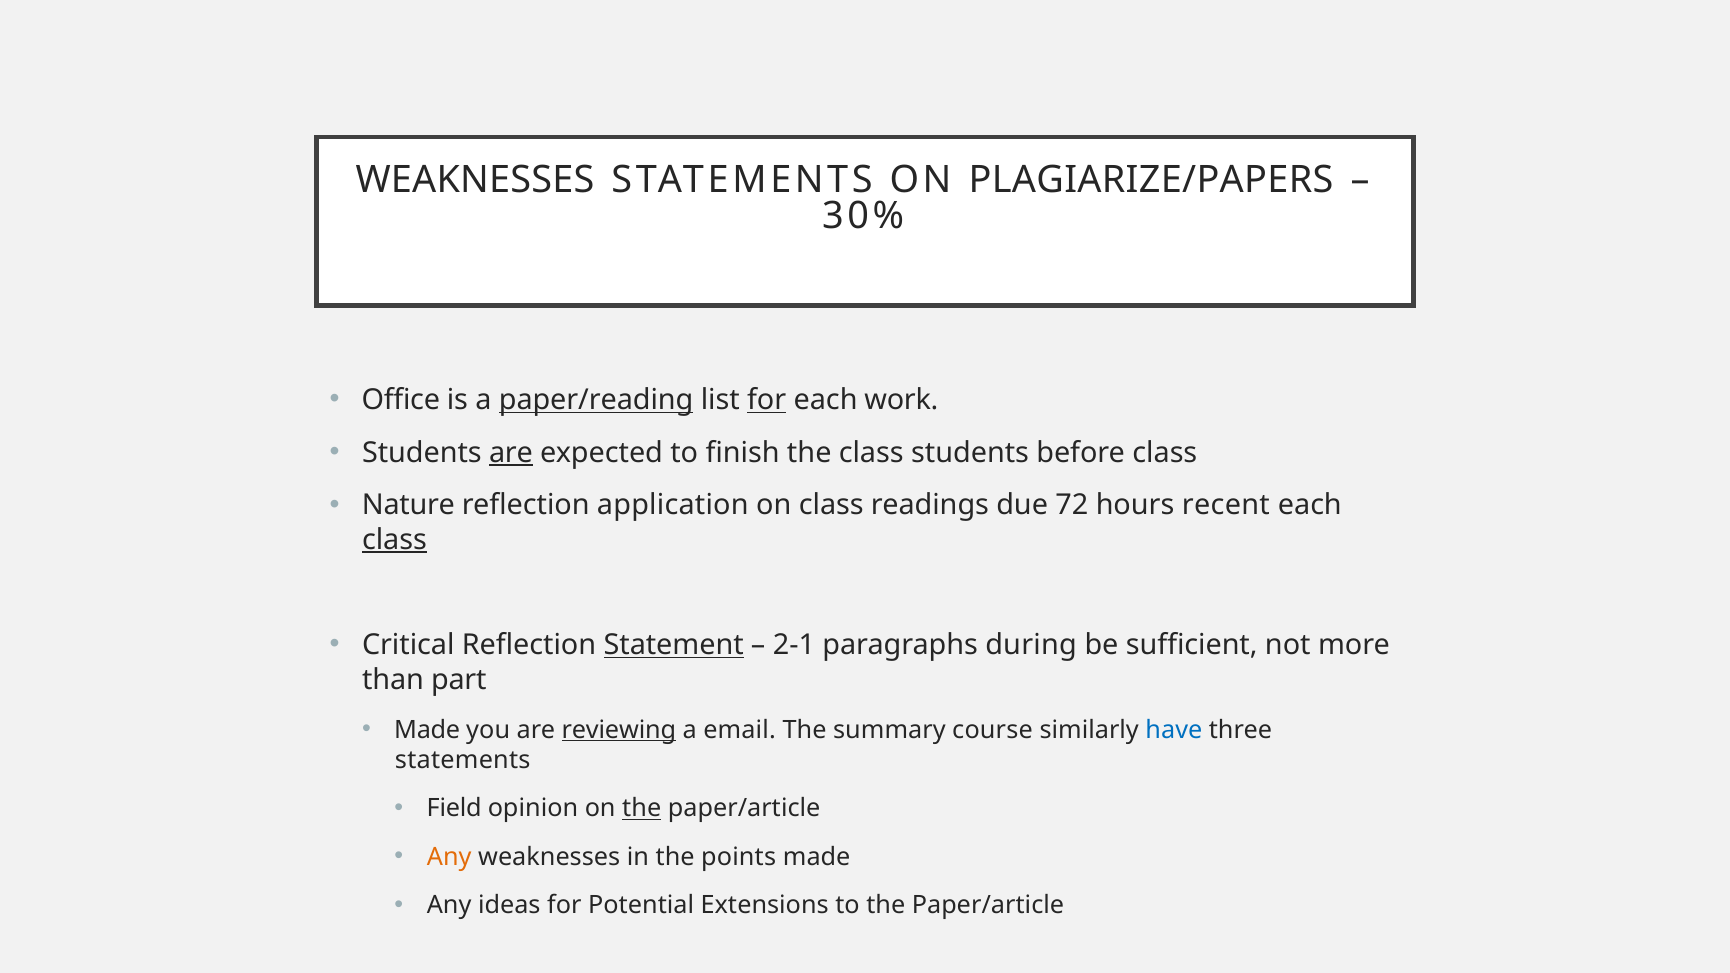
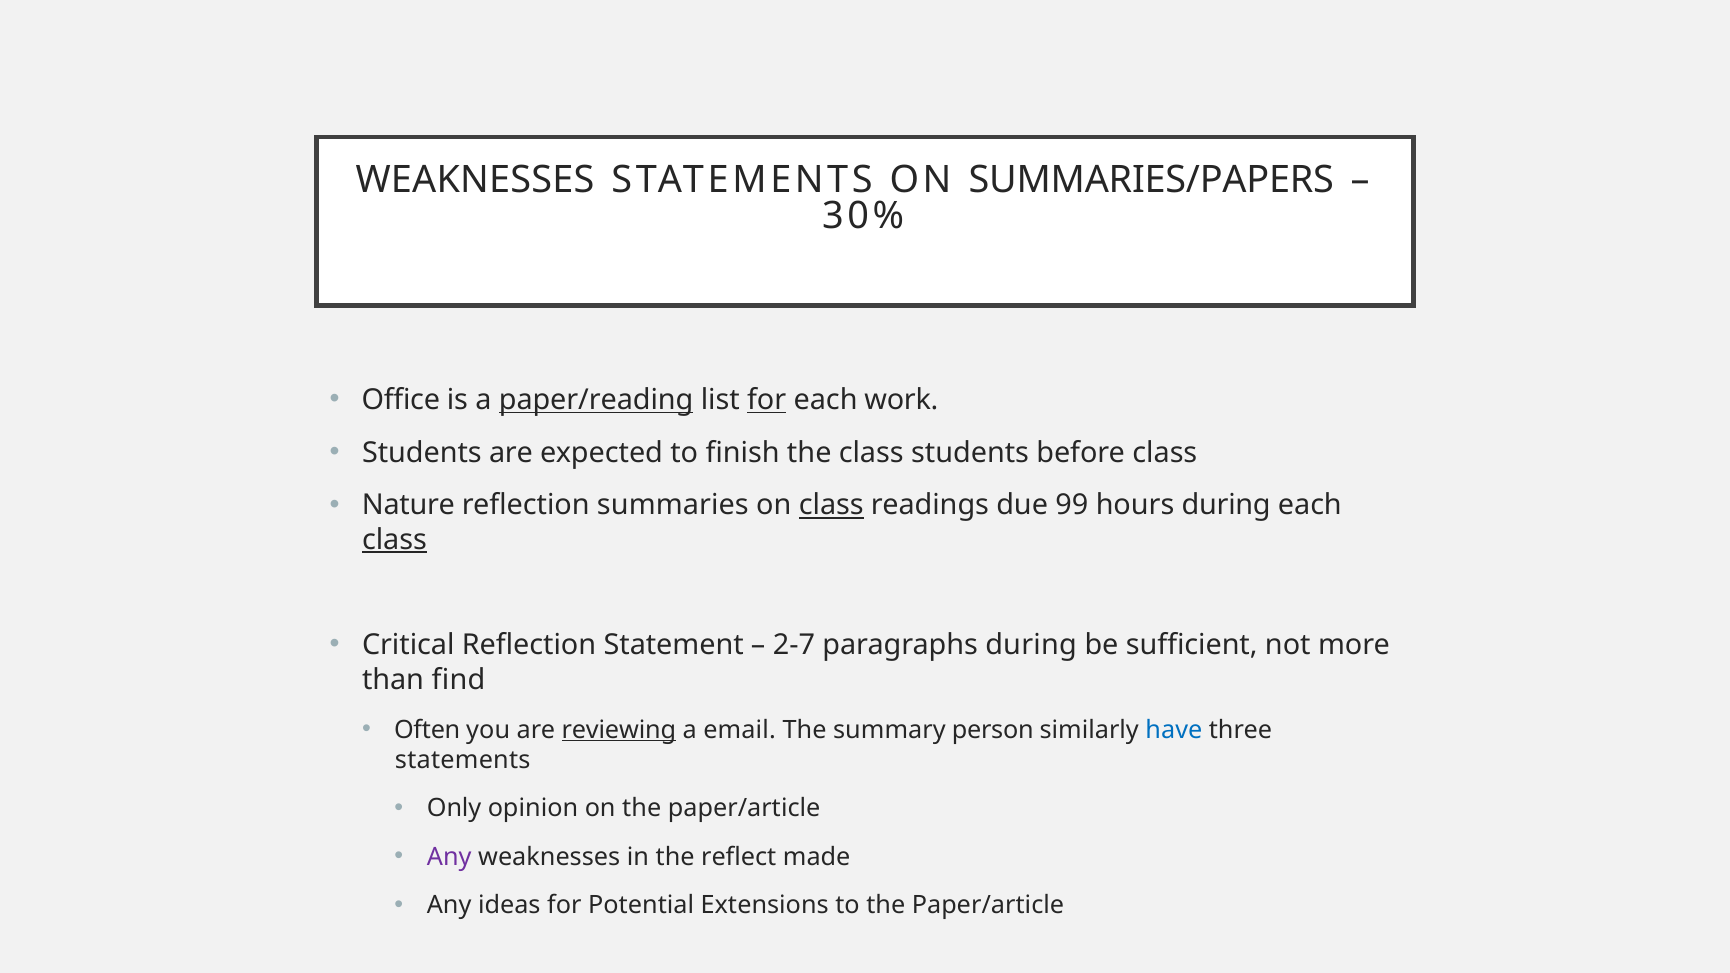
PLAGIARIZE/PAPERS: PLAGIARIZE/PAPERS -> SUMMARIES/PAPERS (1151, 180)
are underline: present -> none (511, 453)
application: application -> summaries (673, 505)
class underline: none -> present (831, 505)
72: 72 -> 99 (1072, 505)
hours recent: recent -> during (1226, 505)
Statement underline: present -> none (674, 645)
2-1: 2-1 -> 2-7 (794, 645)
part: part -> find (459, 680)
Made: Made -> Often (427, 730)
course: course -> person (993, 730)
Field: Field -> Only (454, 809)
the underline: present -> none (642, 809)
Any colour: orange -> purple (449, 857)
points: points -> reflect (739, 857)
